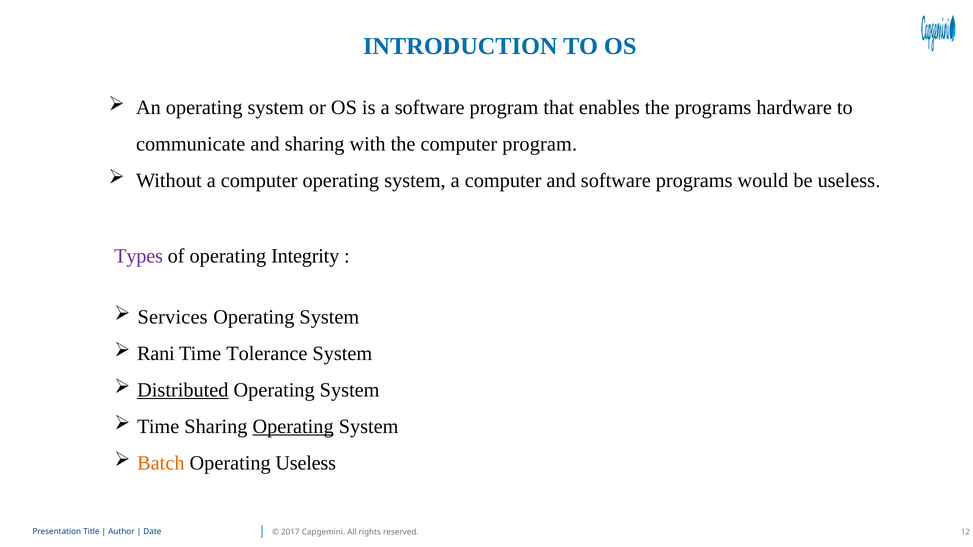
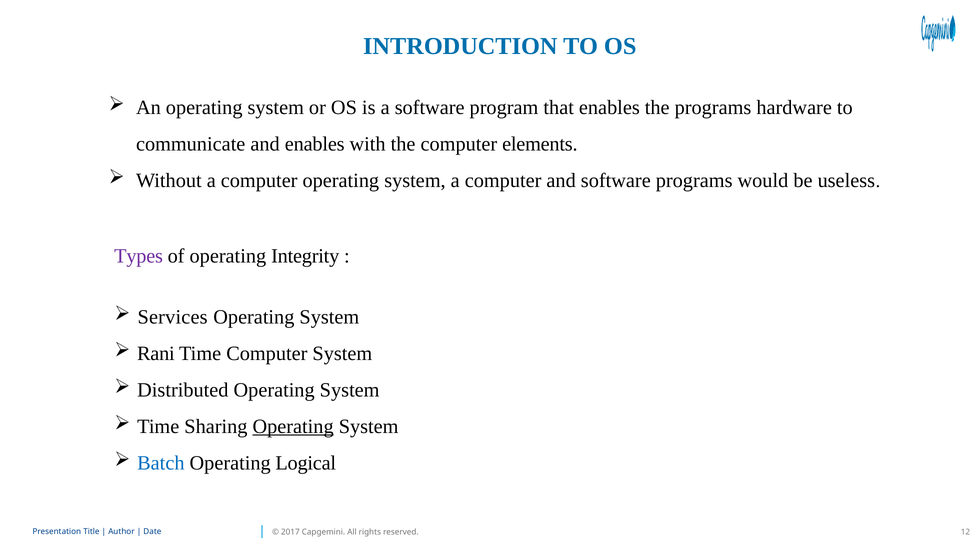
and sharing: sharing -> enables (315, 144)
computer program: program -> elements (540, 144)
Time Tolerance: Tolerance -> Computer (267, 354)
Distributed underline: present -> none (183, 390)
Batch colour: orange -> blue (161, 463)
Operating Useless: Useless -> Logical (306, 463)
